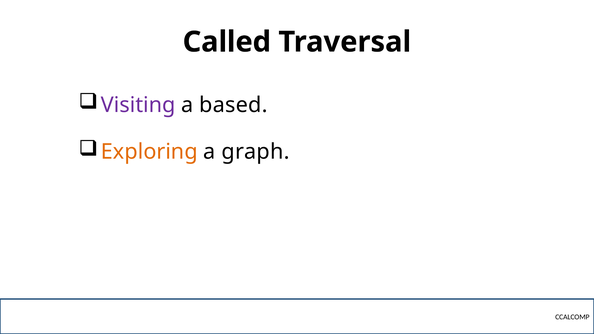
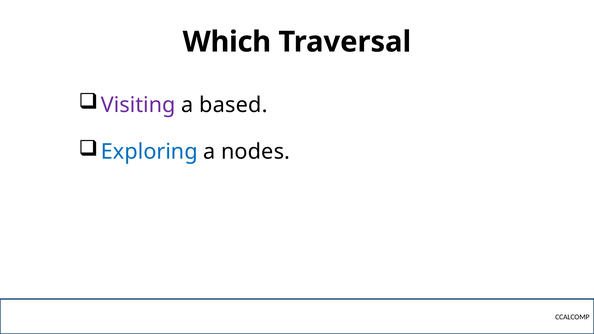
Called: Called -> Which (227, 42)
Exploring colour: orange -> blue (149, 152)
graph: graph -> nodes (256, 152)
